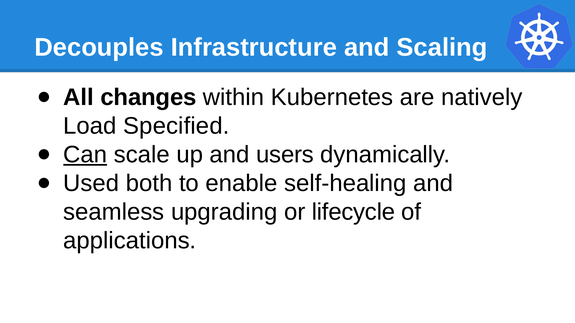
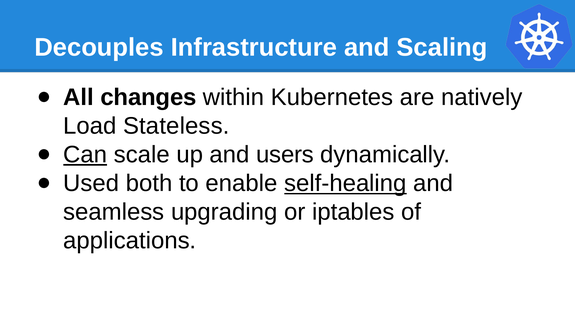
Specified: Specified -> Stateless (176, 126)
self-healing underline: none -> present (345, 184)
lifecycle: lifecycle -> iptables (353, 212)
